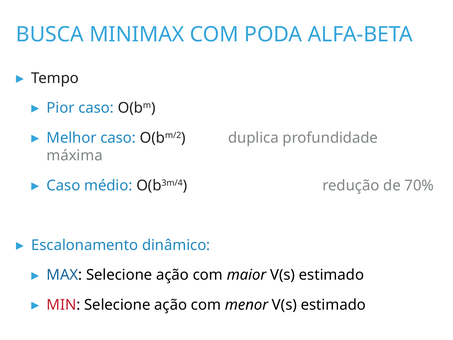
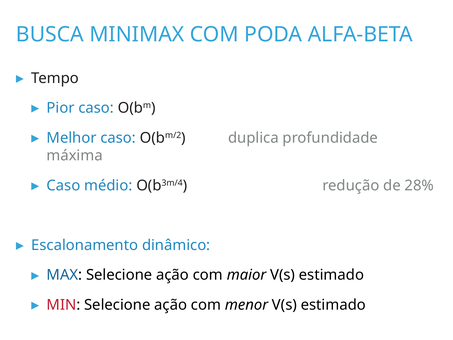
70%: 70% -> 28% (419, 185)
